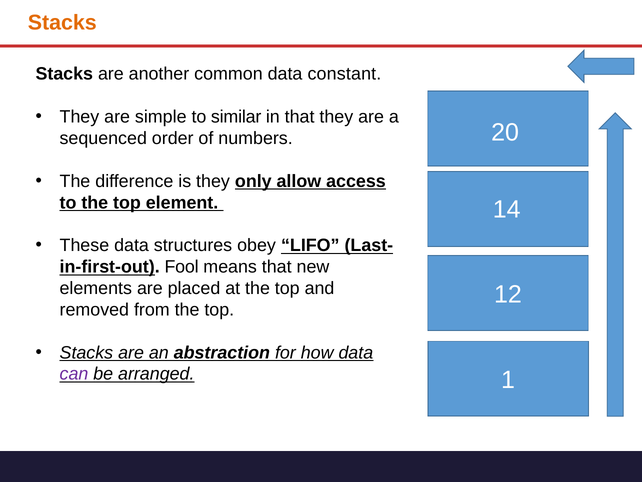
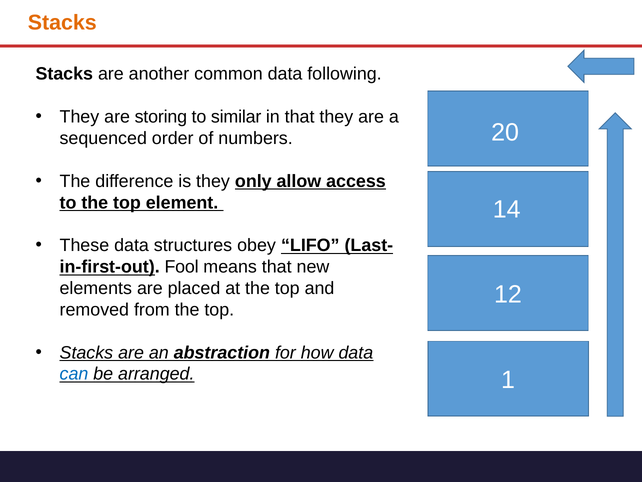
constant: constant -> following (344, 74)
simple: simple -> storing (161, 117)
can colour: purple -> blue (74, 374)
